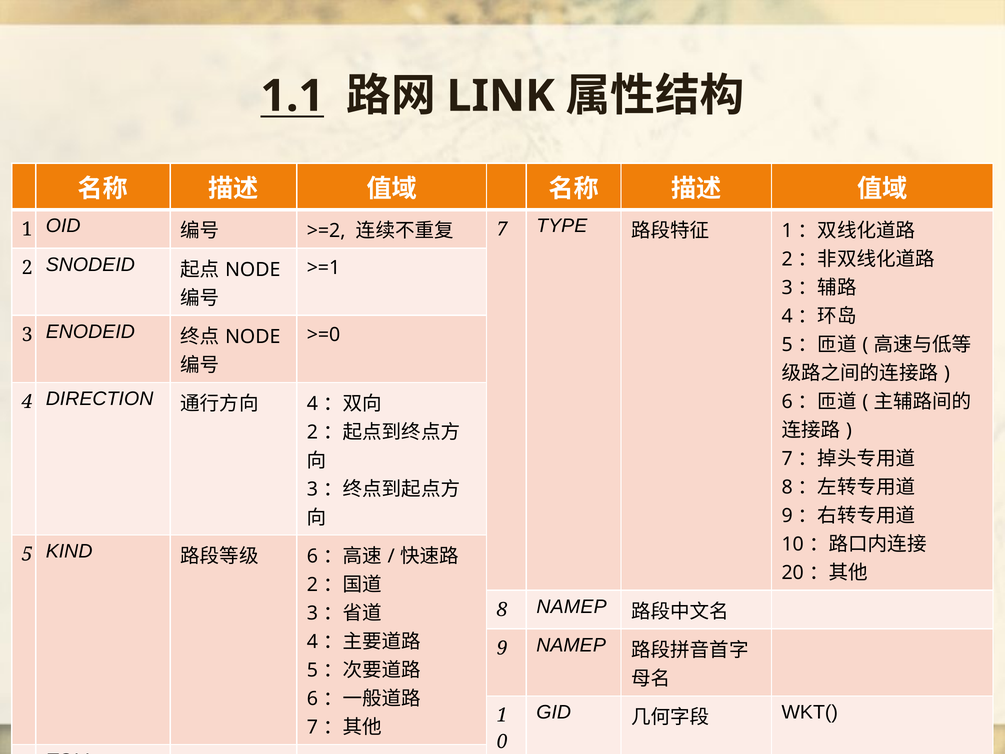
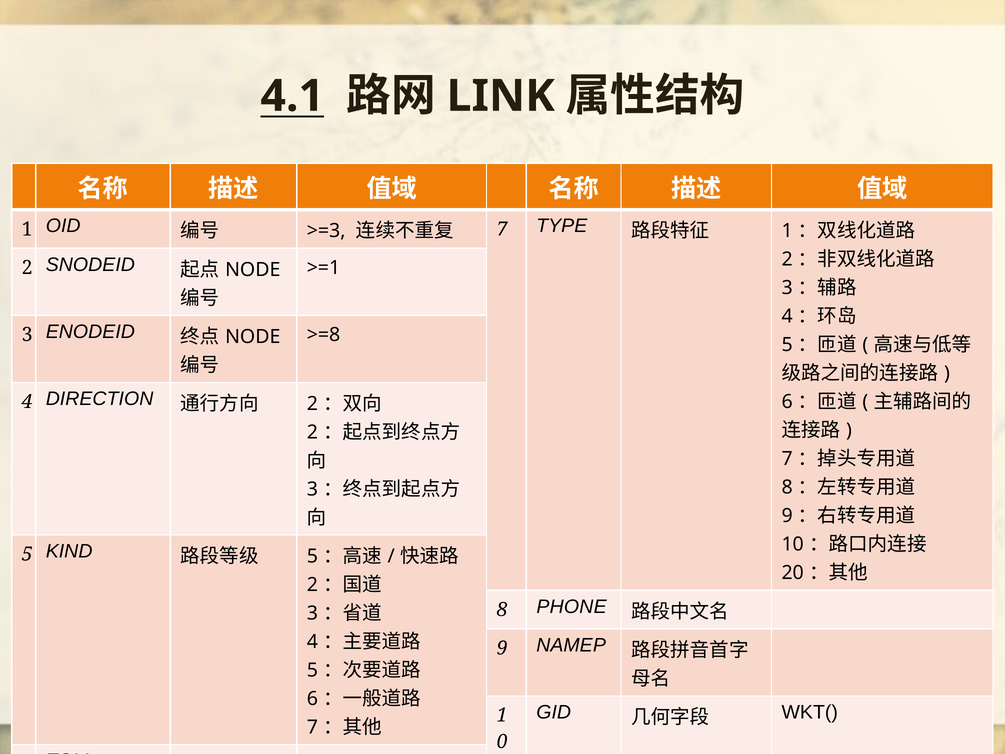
1.1: 1.1 -> 4.1 (292, 96)
>=2: >=2 -> >=3 (326, 231)
>=0: >=0 -> >=8 (324, 335)
4: 4 -> 2 (312, 404)
6: 6 -> 5 (312, 556)
8 NAMEP: NAMEP -> PHONE (572, 606)
